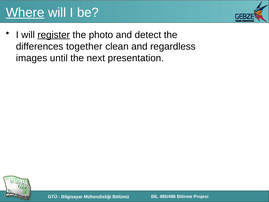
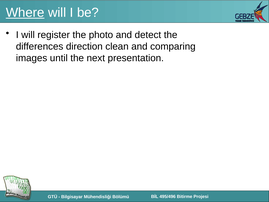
register underline: present -> none (54, 35)
together: together -> direction (84, 46)
regardless: regardless -> comparing (173, 46)
